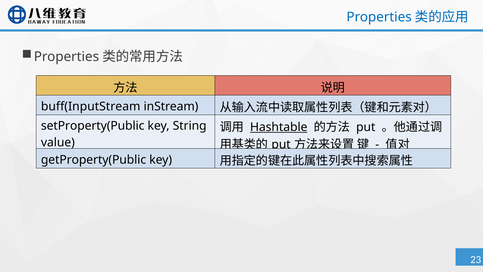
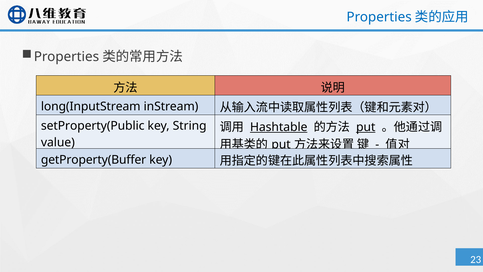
buff(InputStream: buff(InputStream -> long(InputStream (91, 106)
put underline: none -> present (366, 127)
getProperty(Public: getProperty(Public -> getProperty(Buffer (94, 160)
